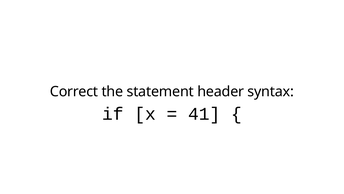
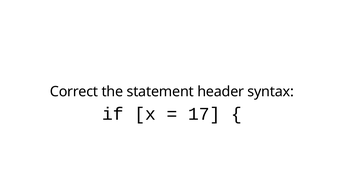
41: 41 -> 17 (204, 114)
